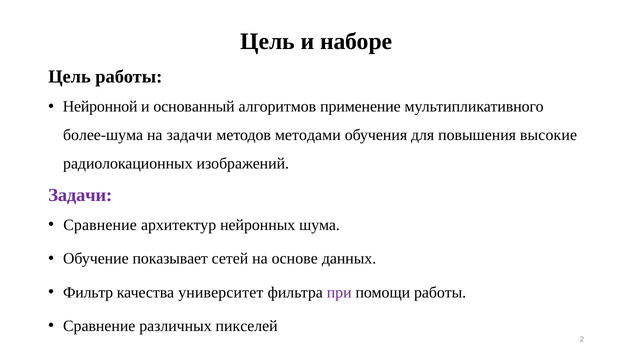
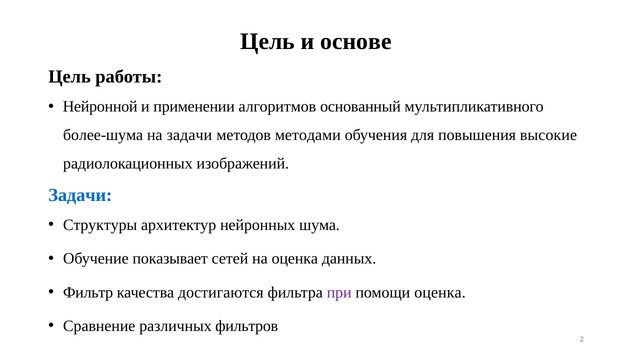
наборе: наборе -> основе (356, 42)
основанный: основанный -> применении (194, 107)
применение: применение -> основанный (360, 107)
Задачи colour: purple -> blue (80, 195)
Сравнение: Сравнение -> Структуры (100, 225)
на основе: основе -> оценка (295, 259)
университет: университет -> достигаются (221, 293)
помощи работы: работы -> оценка (440, 293)
пикселей: пикселей -> фильтров (247, 326)
